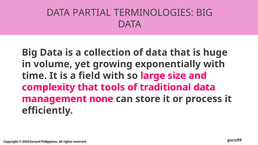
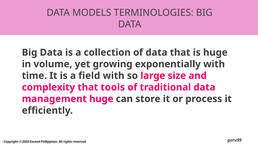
PARTIAL: PARTIAL -> MODELS (92, 13)
management none: none -> huge (101, 99)
